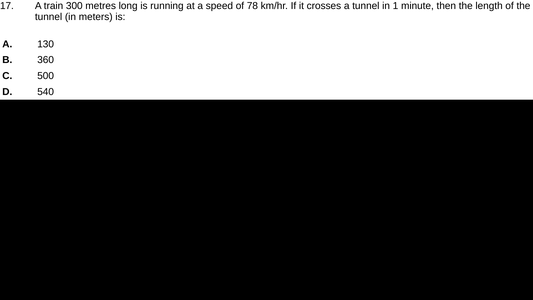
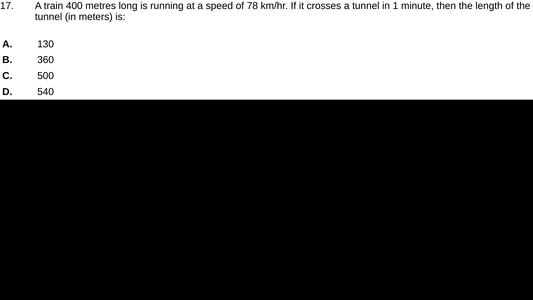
300: 300 -> 400 (74, 6)
